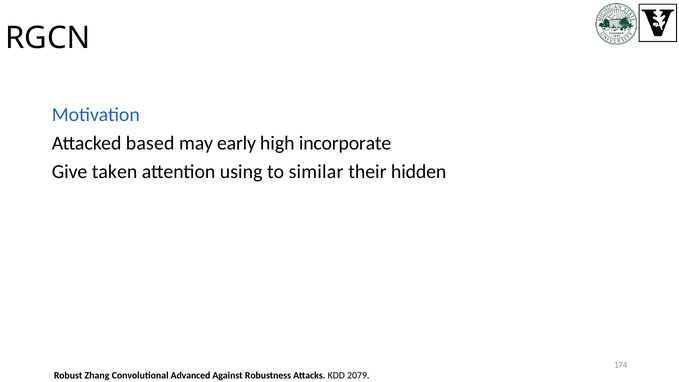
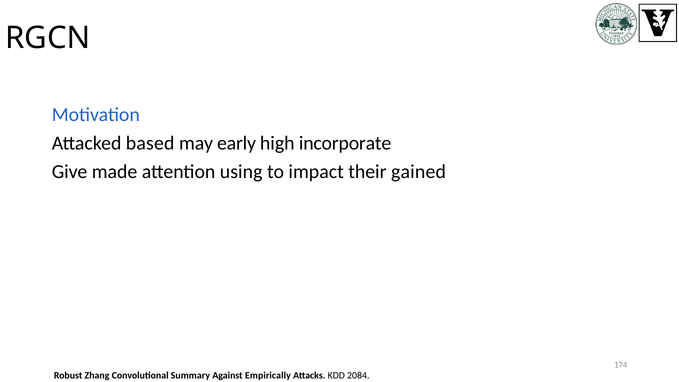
taken: taken -> made (115, 172)
similar: similar -> impact (316, 172)
hidden: hidden -> gained (418, 172)
Advanced: Advanced -> Summary (190, 375)
Robustness: Robustness -> Empirically (268, 375)
2079: 2079 -> 2084 (358, 375)
